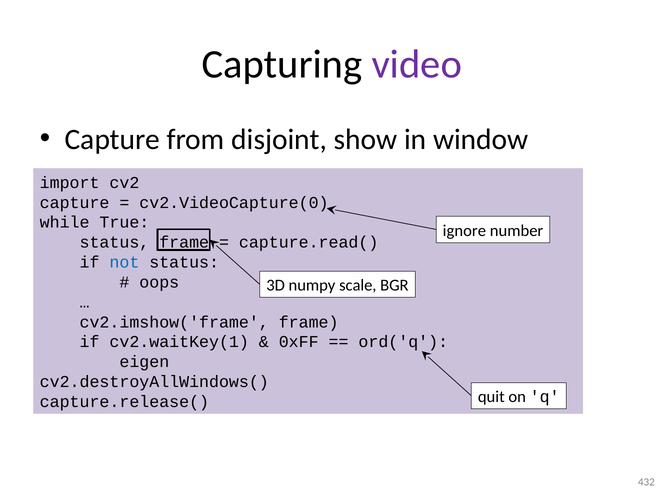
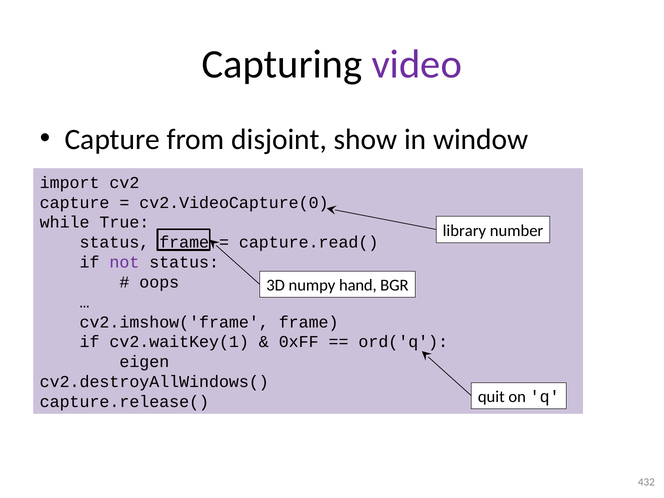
ignore: ignore -> library (464, 231)
not colour: blue -> purple (124, 262)
scale: scale -> hand (358, 285)
